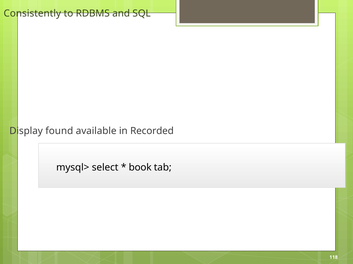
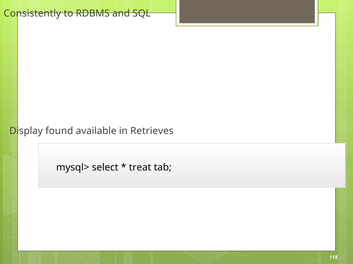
Recorded: Recorded -> Retrieves (152, 131)
book: book -> treat (140, 168)
